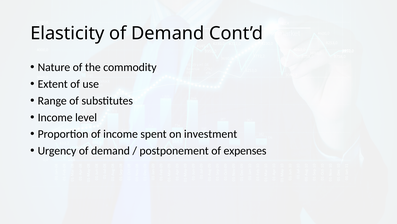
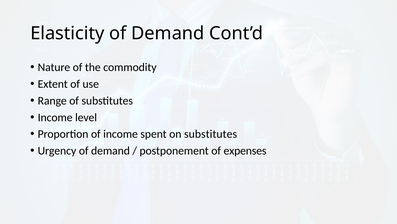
on investment: investment -> substitutes (211, 134)
